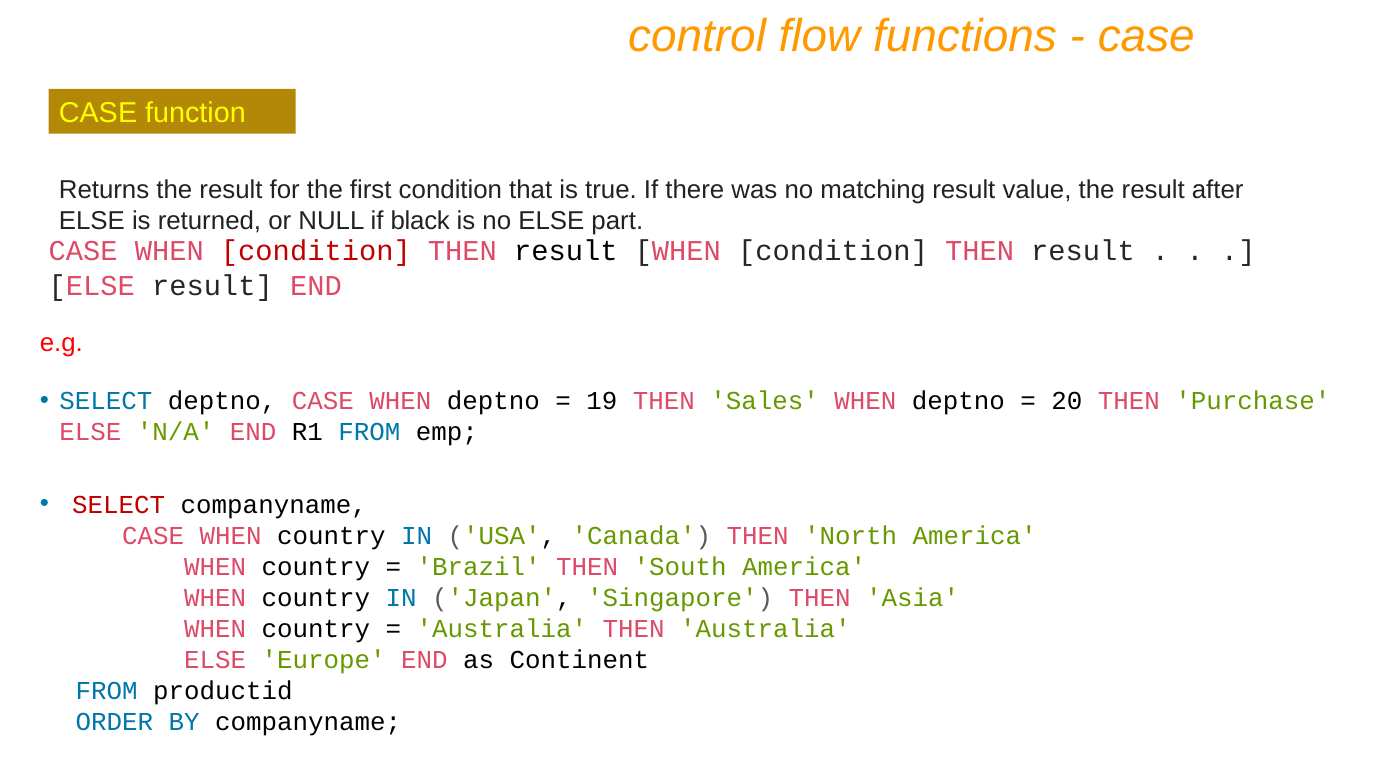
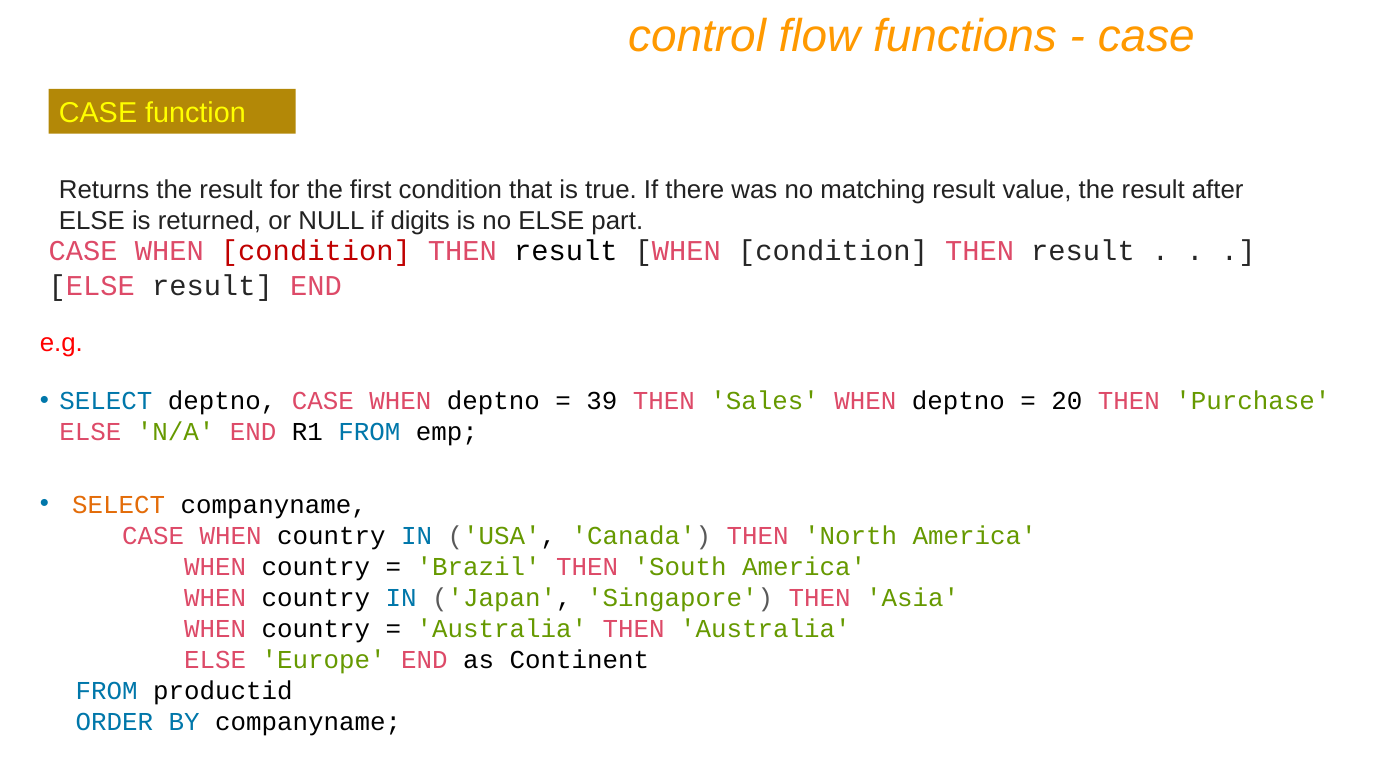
black: black -> digits (420, 221)
19: 19 -> 39 (602, 402)
SELECT colour: red -> orange (119, 505)
